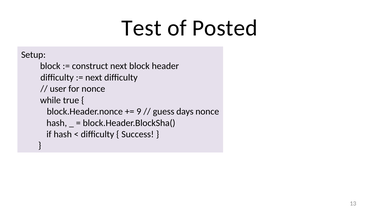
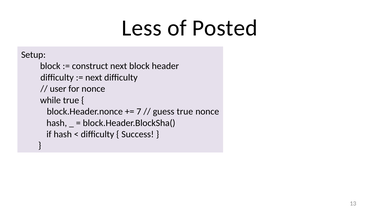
Test: Test -> Less (142, 28)
9: 9 -> 7 (139, 112)
guess days: days -> true (185, 112)
